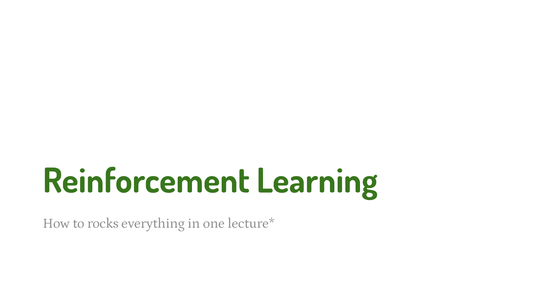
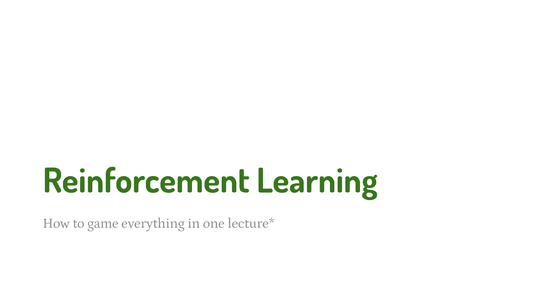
rocks: rocks -> game (103, 223)
